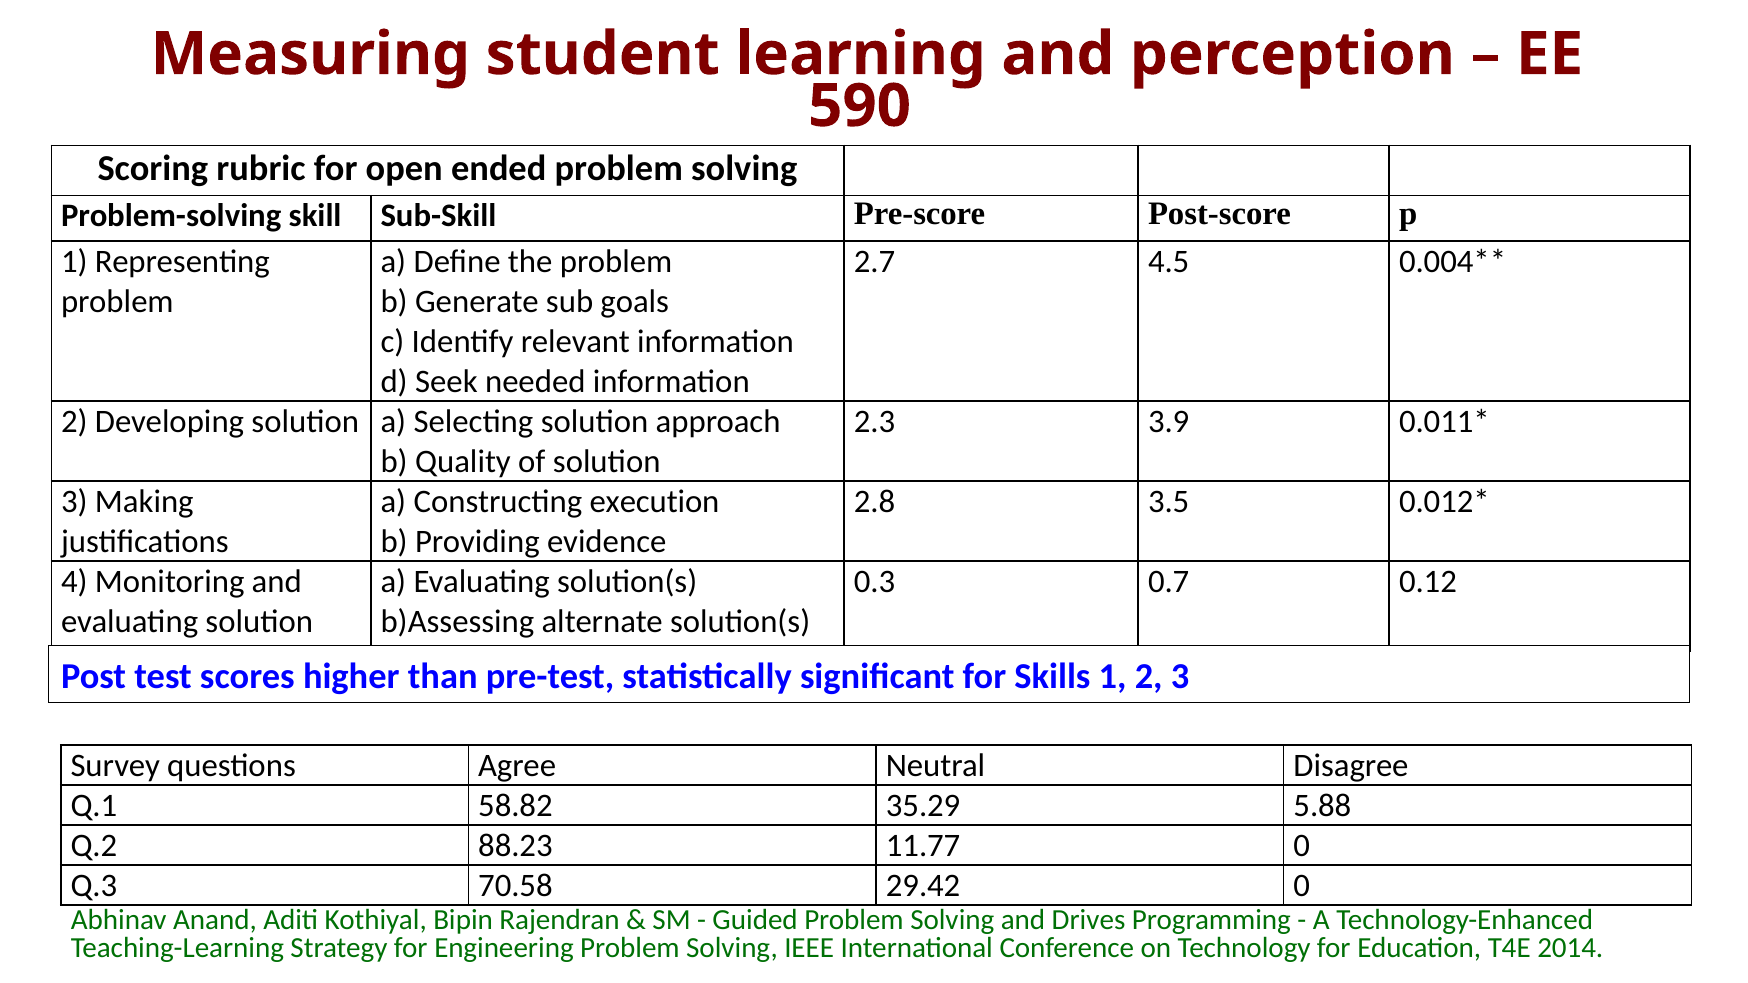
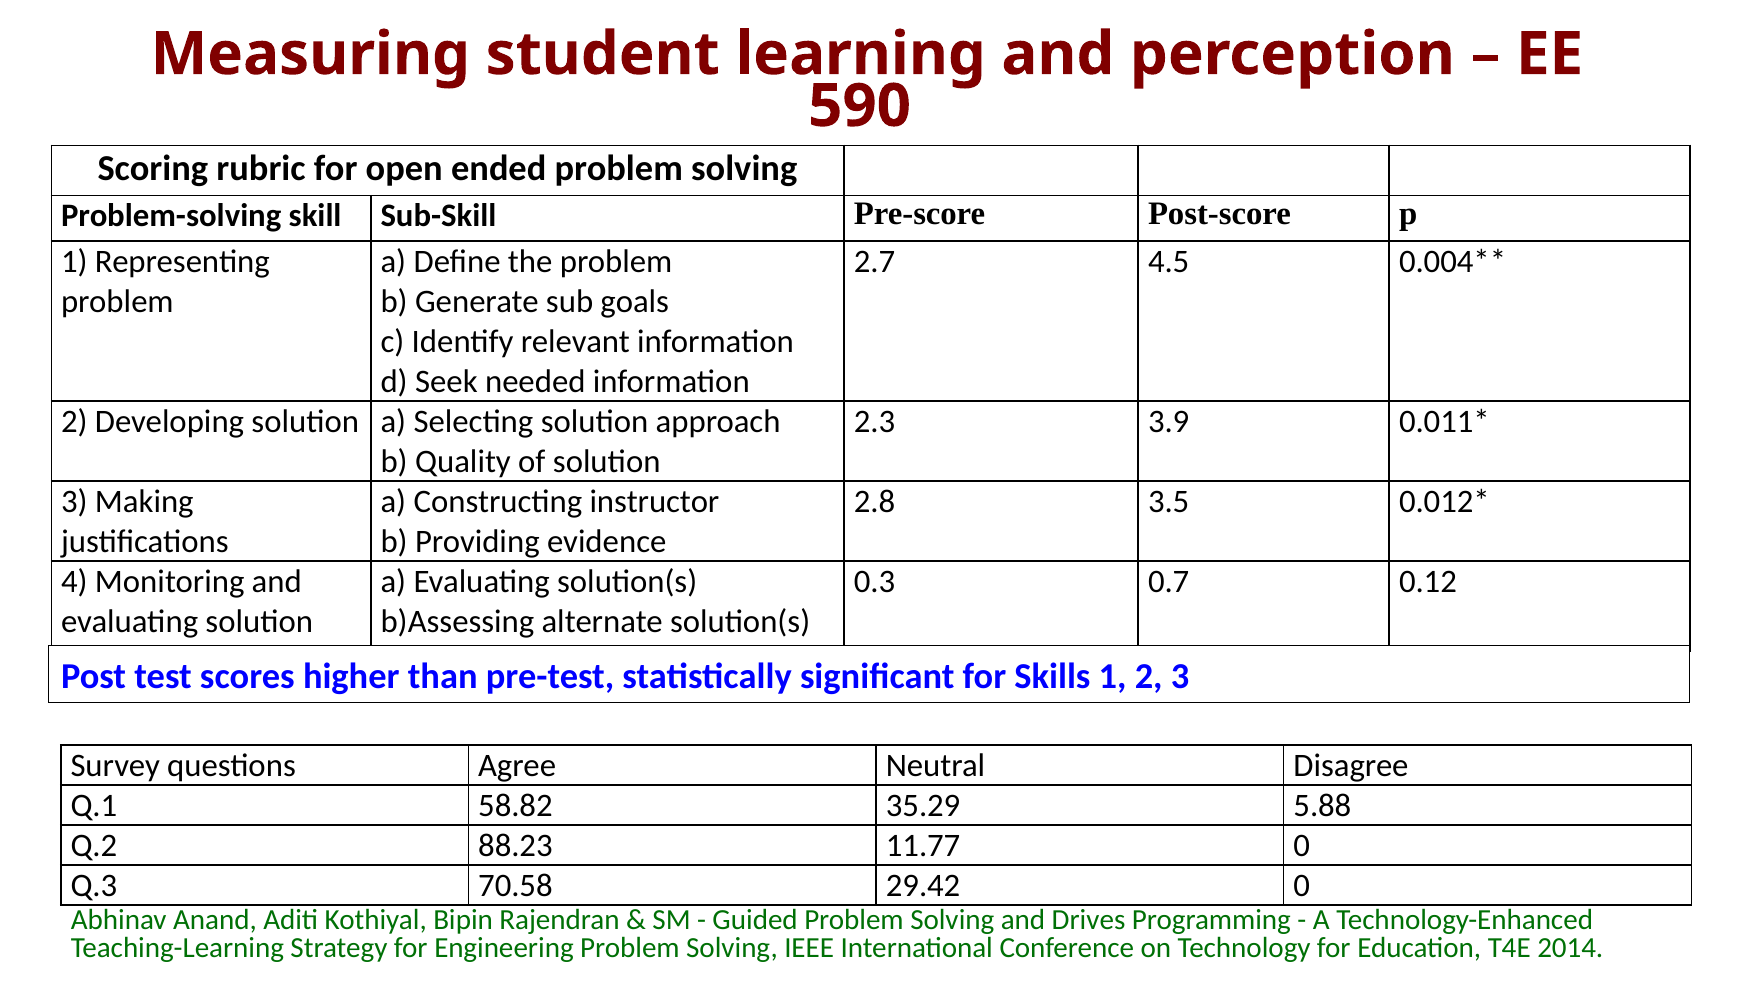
execution: execution -> instructor (654, 501)
